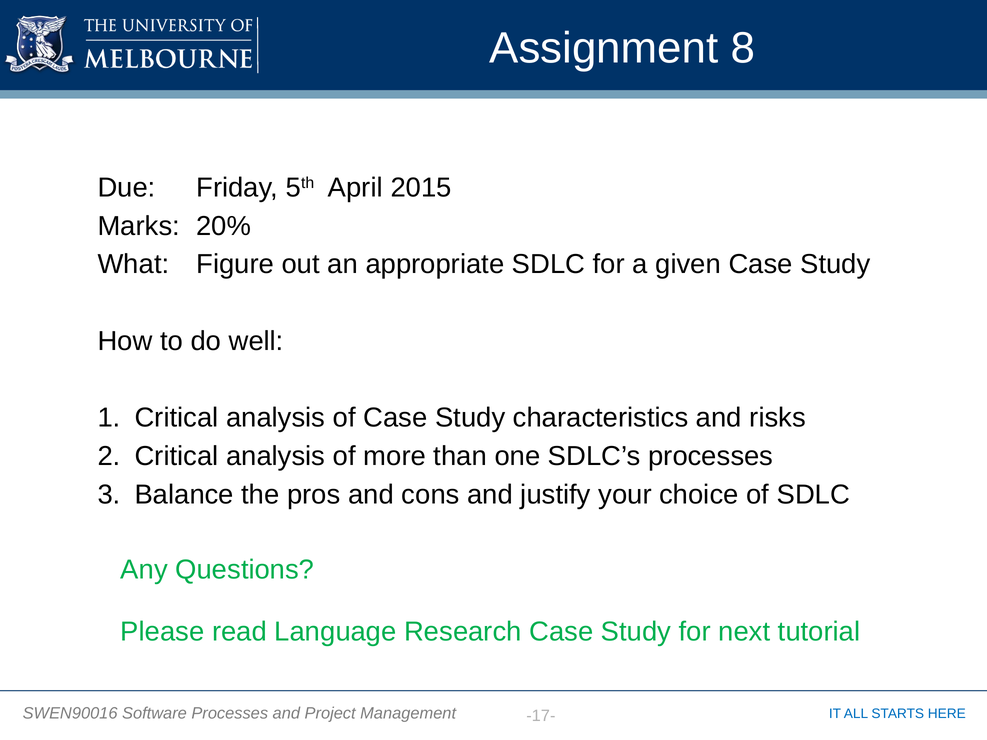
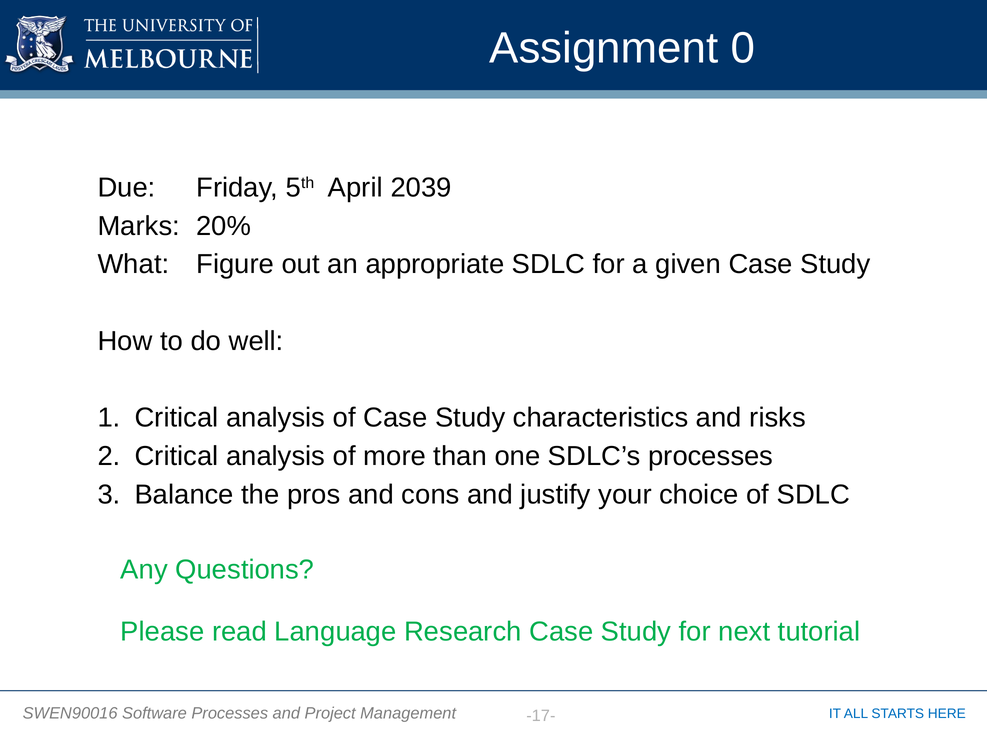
8: 8 -> 0 (743, 48)
2015: 2015 -> 2039 (421, 188)
